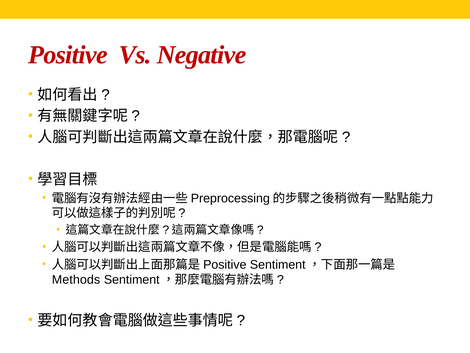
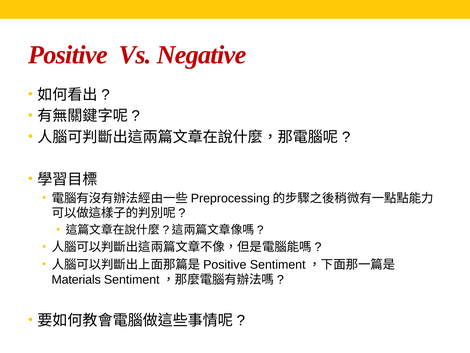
Methods: Methods -> Materials (76, 279)
